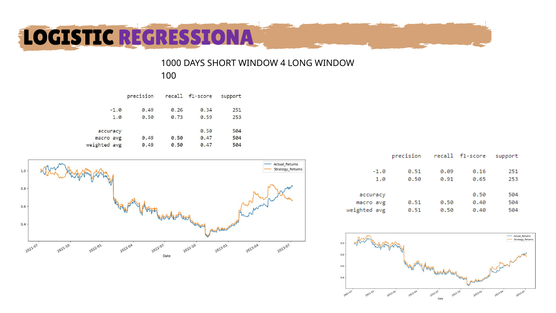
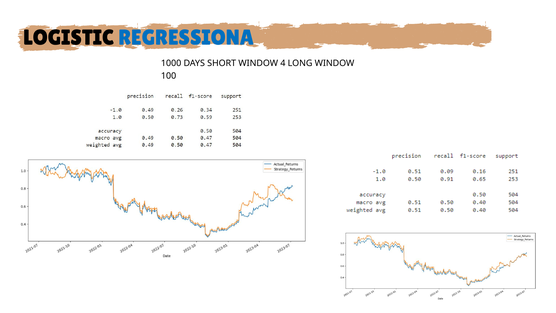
REGRESSIONA colour: purple -> blue (186, 38)
